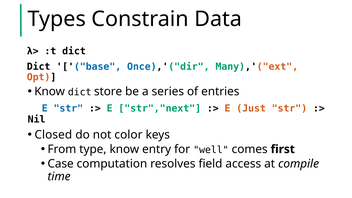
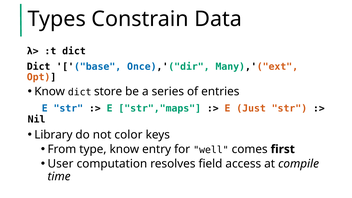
str","next: str","next -> str","maps (160, 108)
Closed: Closed -> Library (53, 135)
Case: Case -> User (61, 164)
